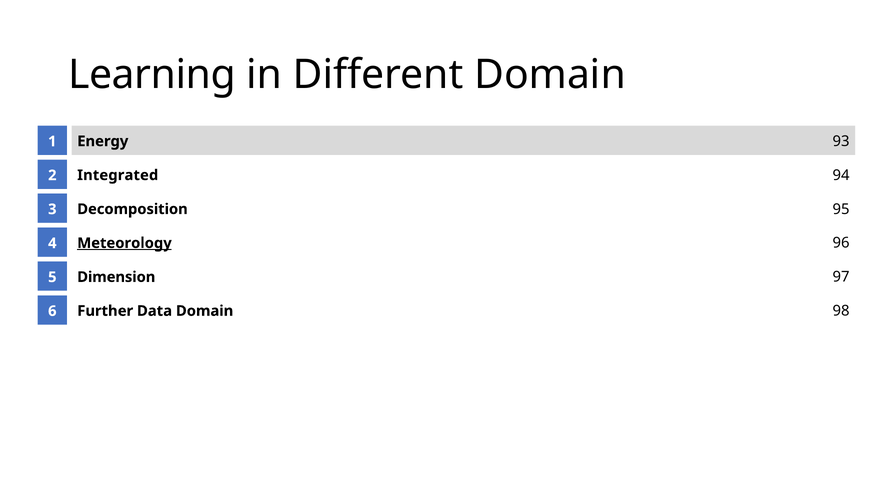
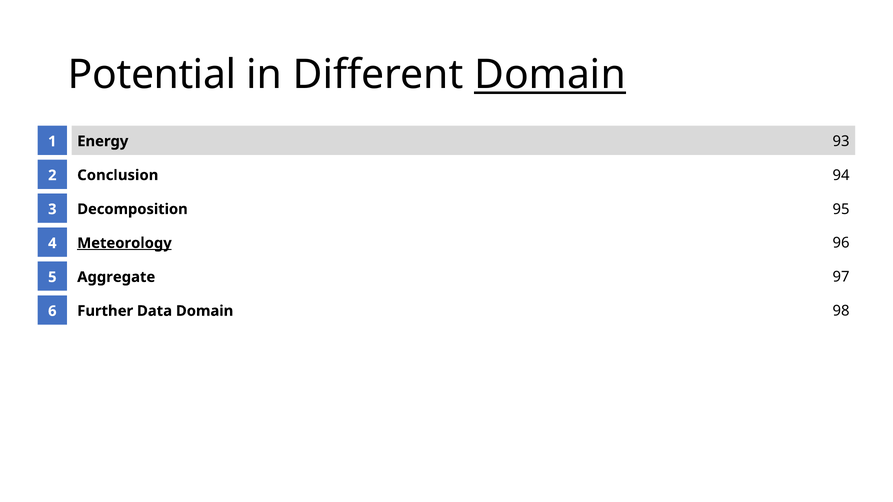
Learning: Learning -> Potential (152, 75)
Domain underline: none -> present (550, 75)
Integrated: Integrated -> Conclusion (118, 175)
Dimension: Dimension -> Aggregate (116, 277)
